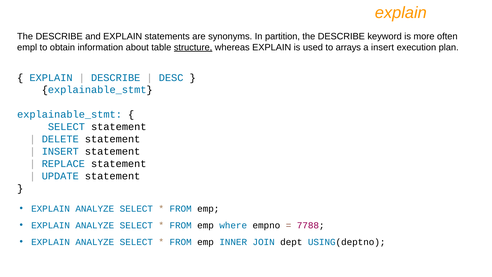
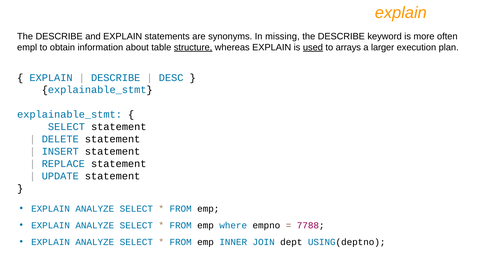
partition: partition -> missing (282, 36)
used underline: none -> present (313, 47)
a insert: insert -> larger (383, 47)
